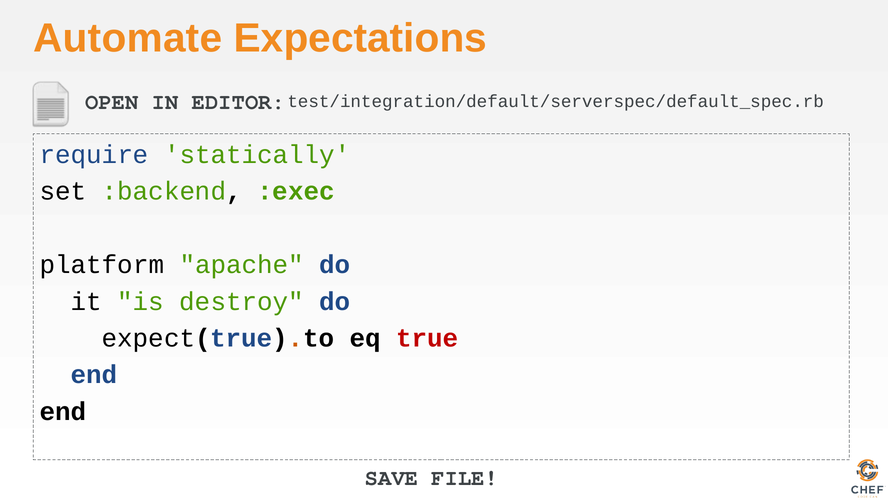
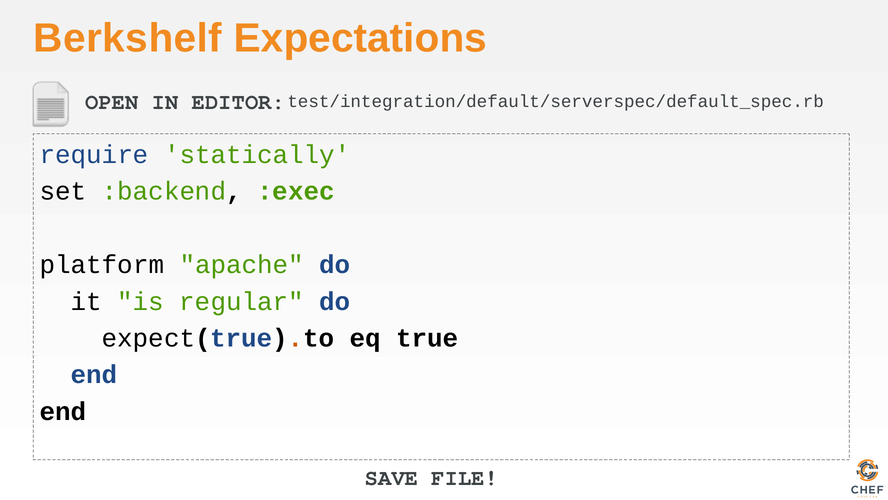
Automate: Automate -> Berkshelf (128, 38)
destroy: destroy -> regular (242, 301)
true colour: red -> black (427, 338)
